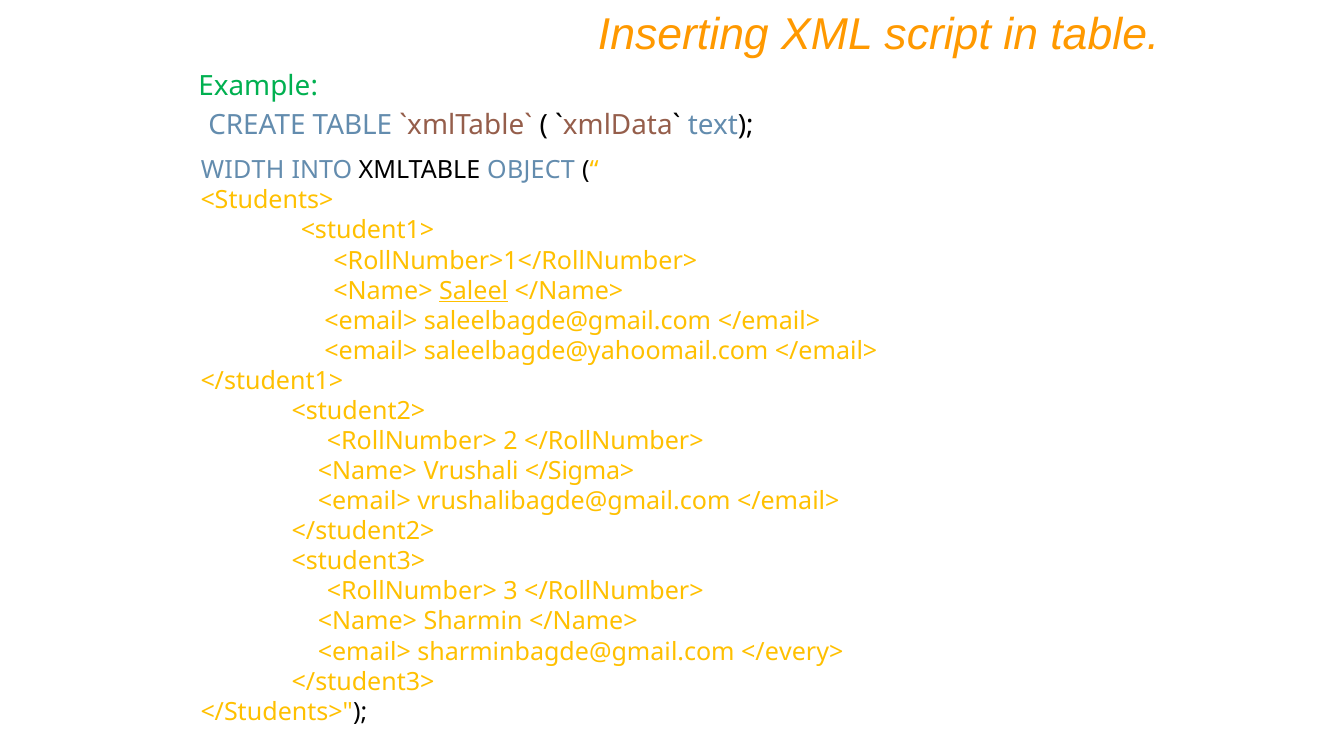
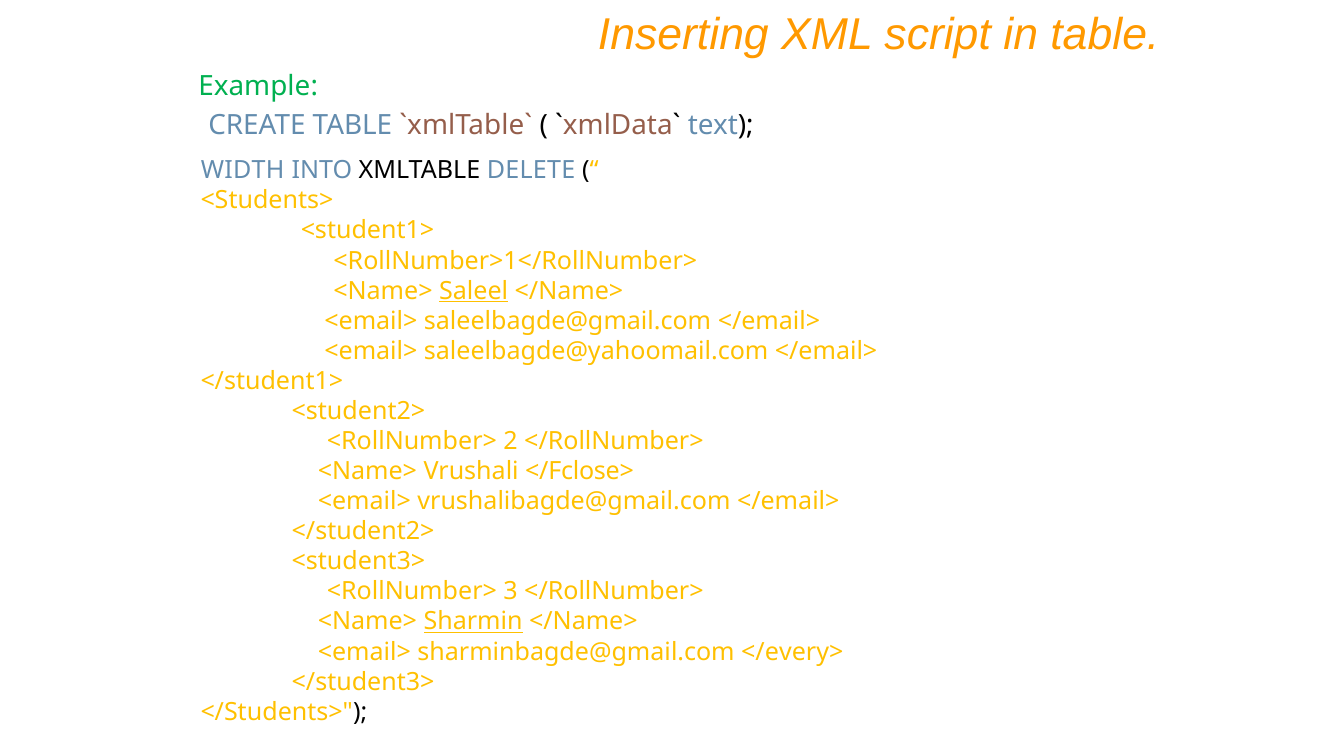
OBJECT: OBJECT -> DELETE (531, 171)
</Sigma>: </Sigma> -> </Fclose> (580, 471)
Sharmin underline: none -> present (473, 622)
